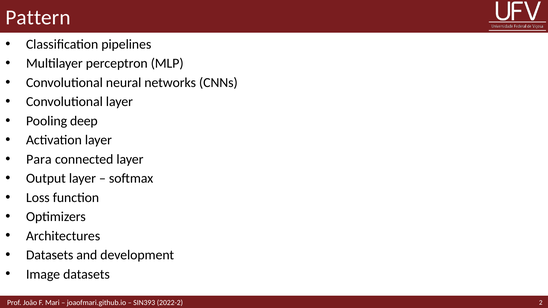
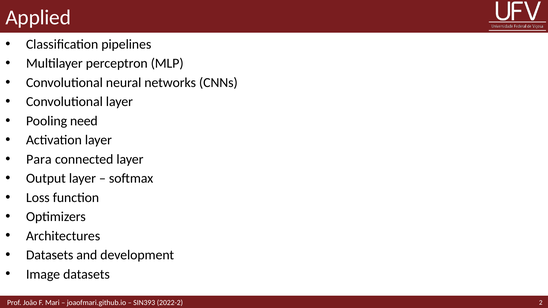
Pattern: Pattern -> Applied (38, 18)
deep: deep -> need (84, 121)
